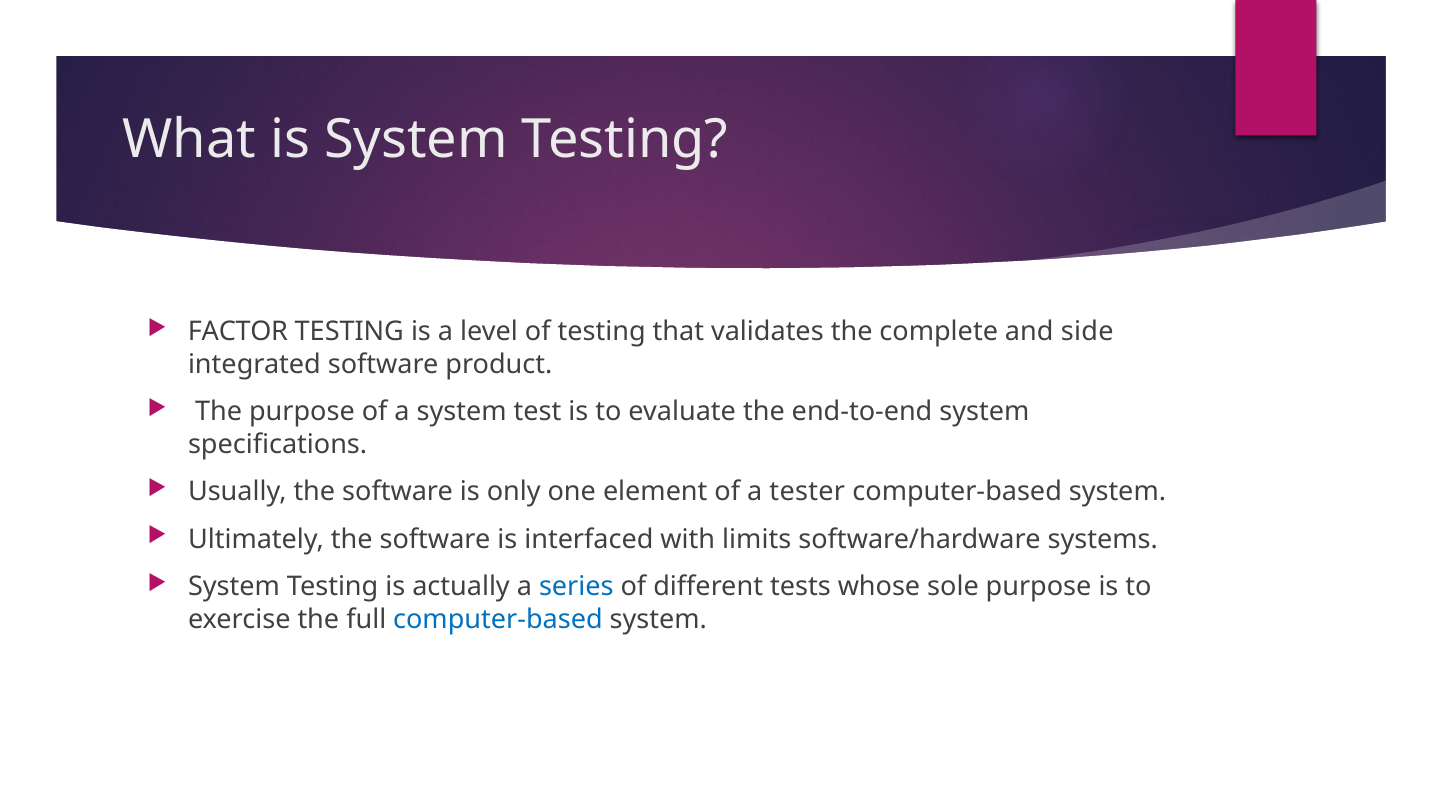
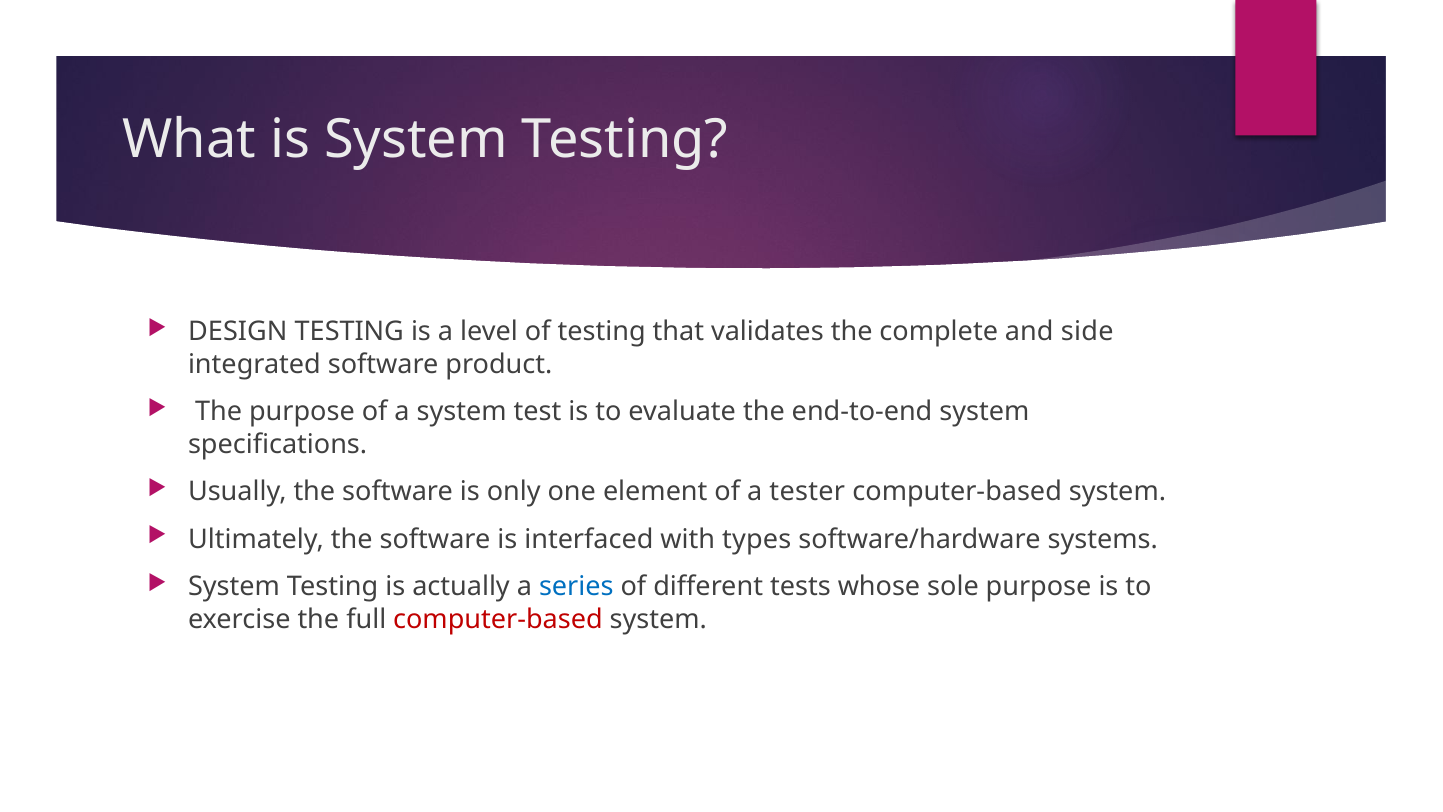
FACTOR: FACTOR -> DESIGN (238, 332)
limits: limits -> types (757, 539)
computer-based colour: blue -> red (498, 619)
